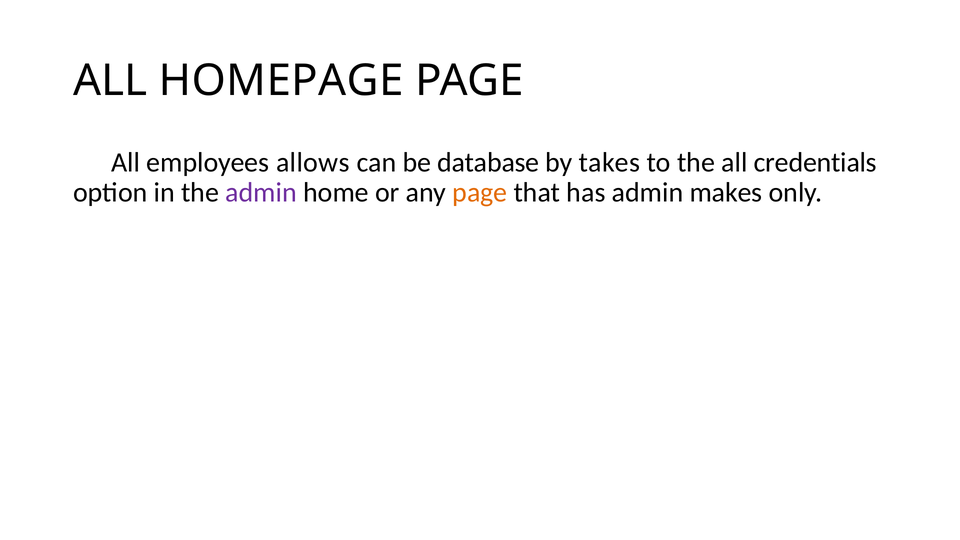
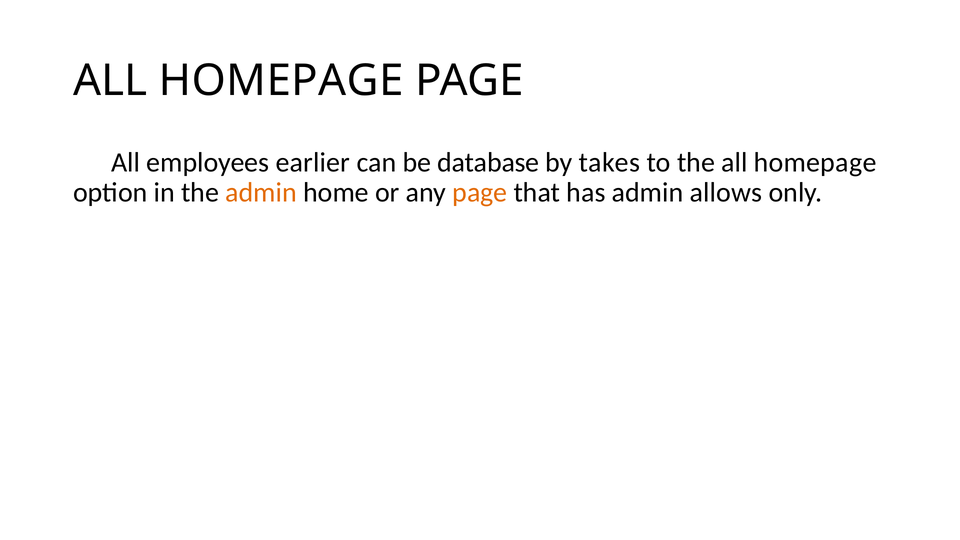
allows: allows -> earlier (313, 162)
the all credentials: credentials -> homepage (815, 162)
admin colour: purple -> orange (261, 193)
makes: makes -> allows (726, 193)
